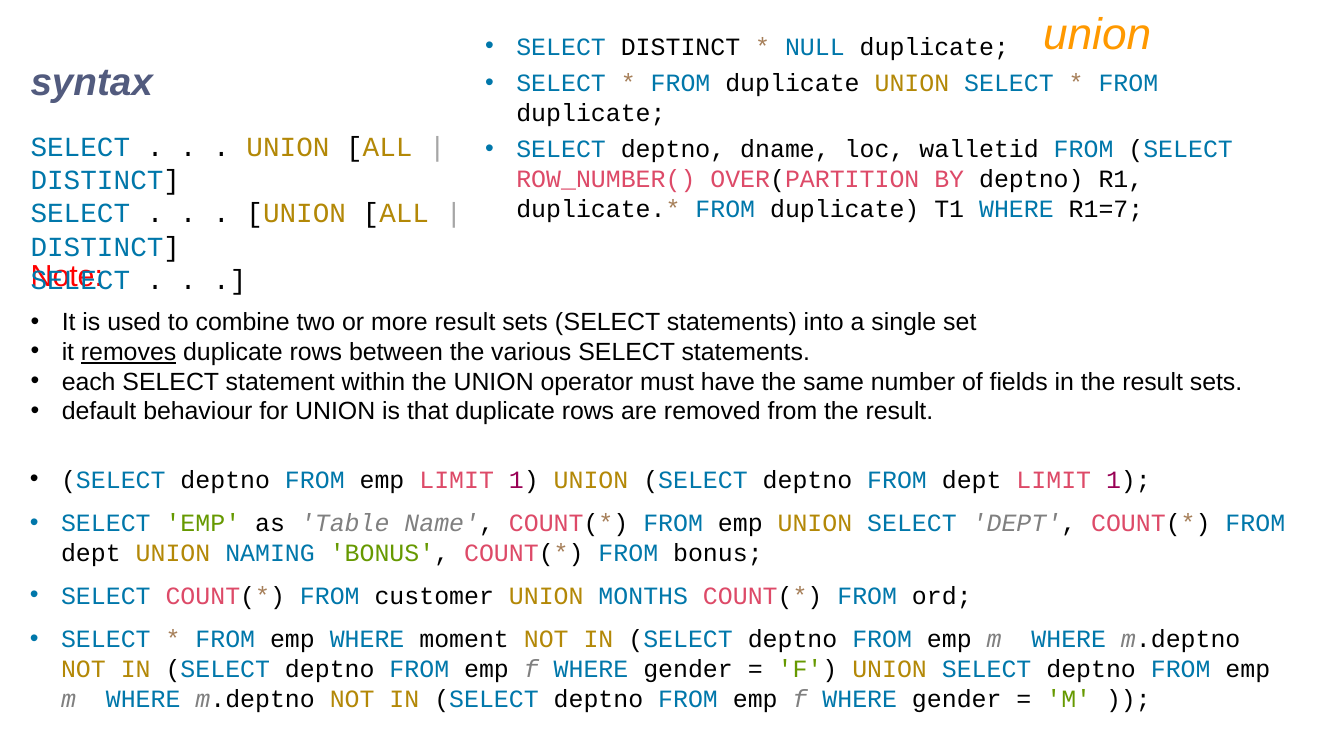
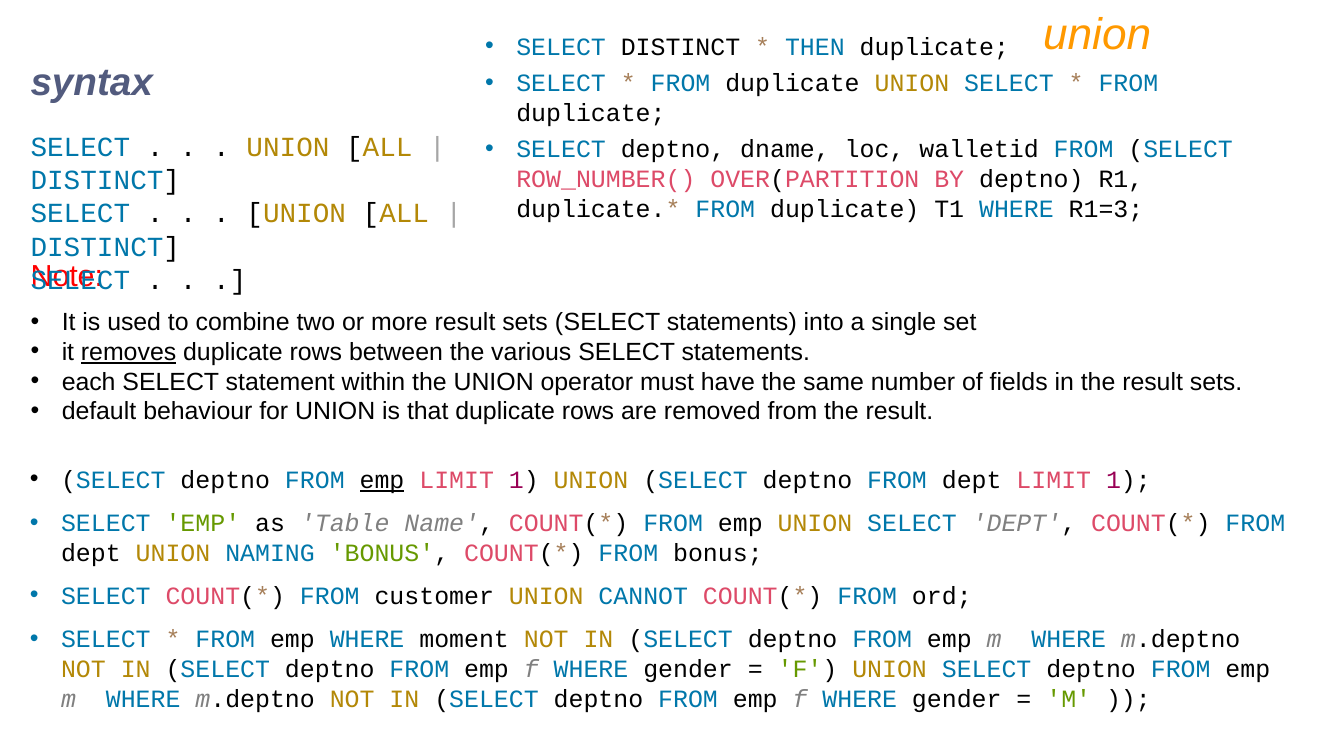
NULL: NULL -> THEN (815, 47)
R1=7: R1=7 -> R1=3 (1106, 209)
emp underline: none -> present (382, 480)
MONTHS: MONTHS -> CANNOT (643, 596)
